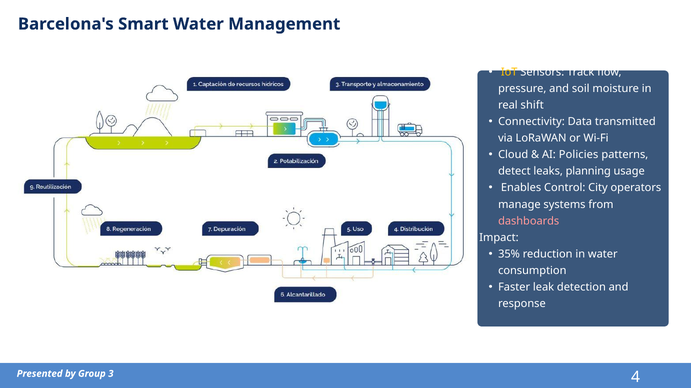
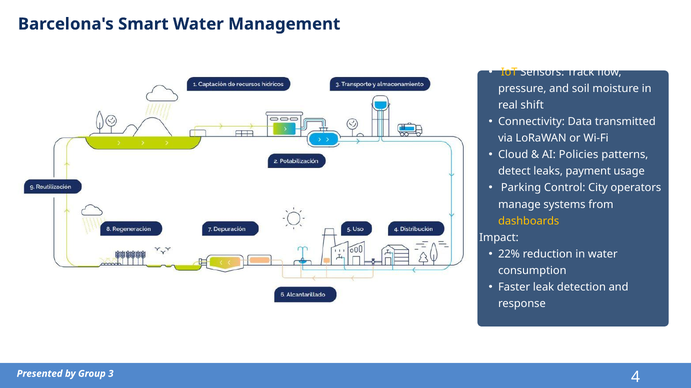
planning: planning -> payment (588, 172)
Enables: Enables -> Parking (521, 188)
dashboards colour: pink -> yellow (529, 221)
35%: 35% -> 22% (509, 254)
